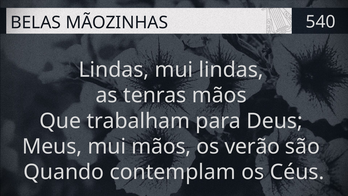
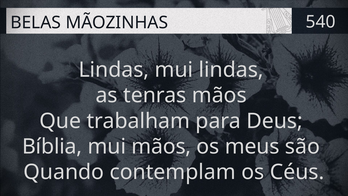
Meus: Meus -> Bíblia (52, 146)
verão: verão -> meus (252, 146)
